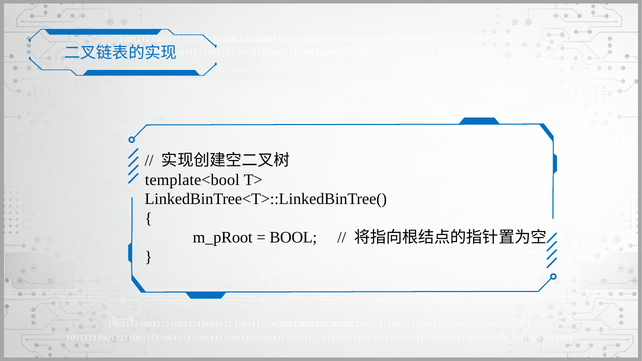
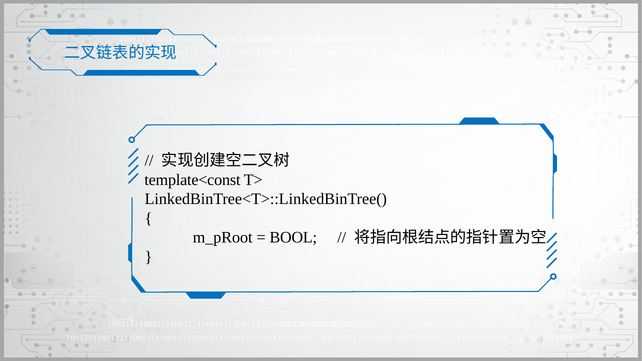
template<bool: template<bool -> template<const (192, 180)
